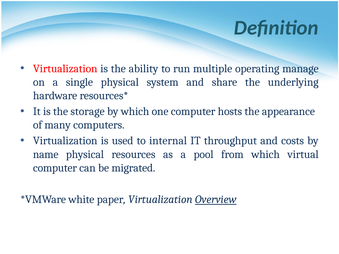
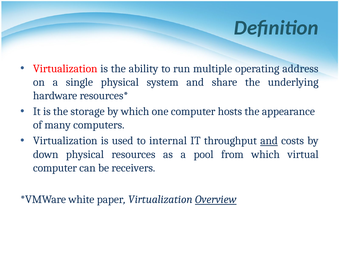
manage: manage -> address (300, 69)
and underline: none -> present (269, 141)
name: name -> down (46, 154)
migrated: migrated -> receivers (133, 168)
